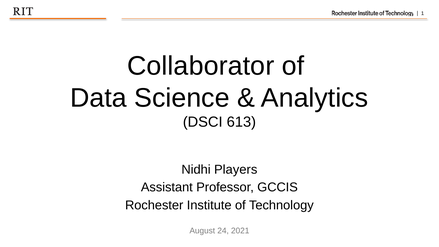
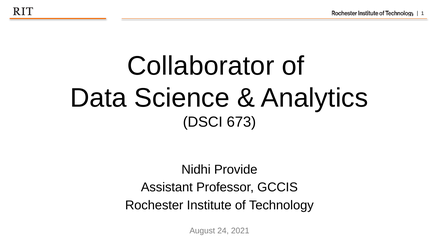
613: 613 -> 673 (241, 122)
Players: Players -> Provide (236, 169)
